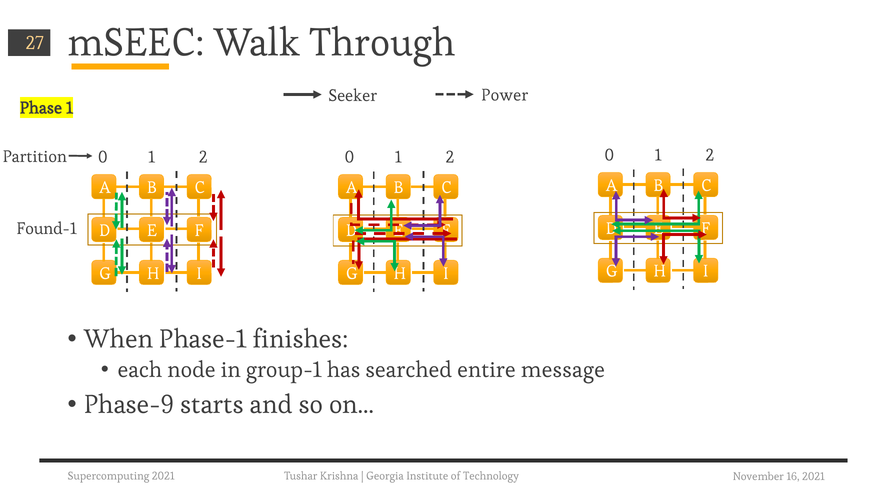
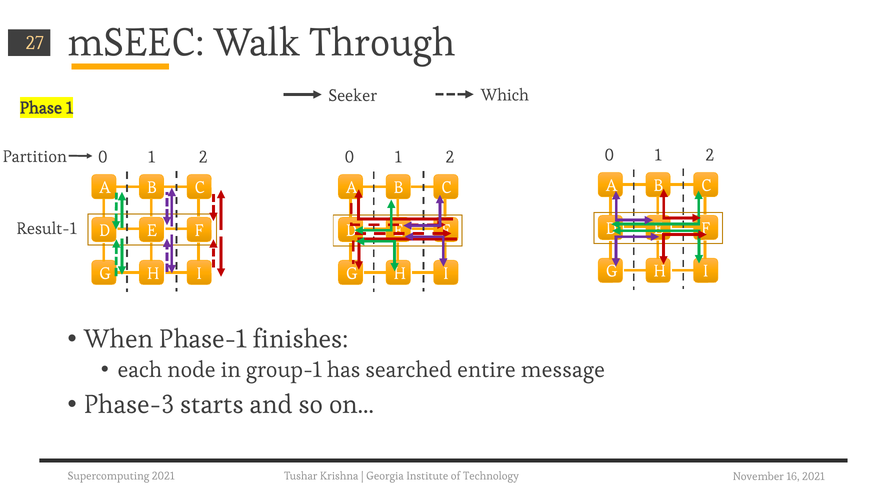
Power: Power -> Which (505, 95)
Found-1: Found-1 -> Result-1 (47, 229)
Phase-9: Phase-9 -> Phase-3 (129, 405)
